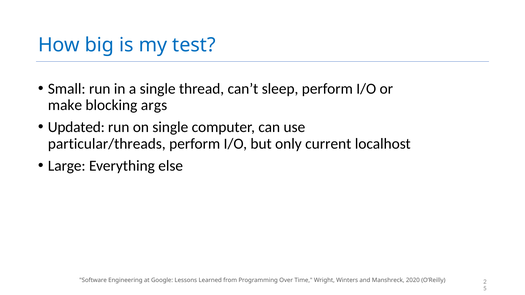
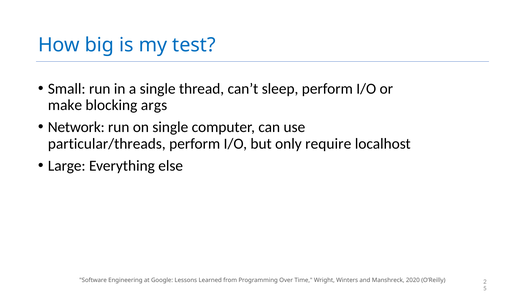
Updated: Updated -> Network (76, 127)
current: current -> require (328, 144)
